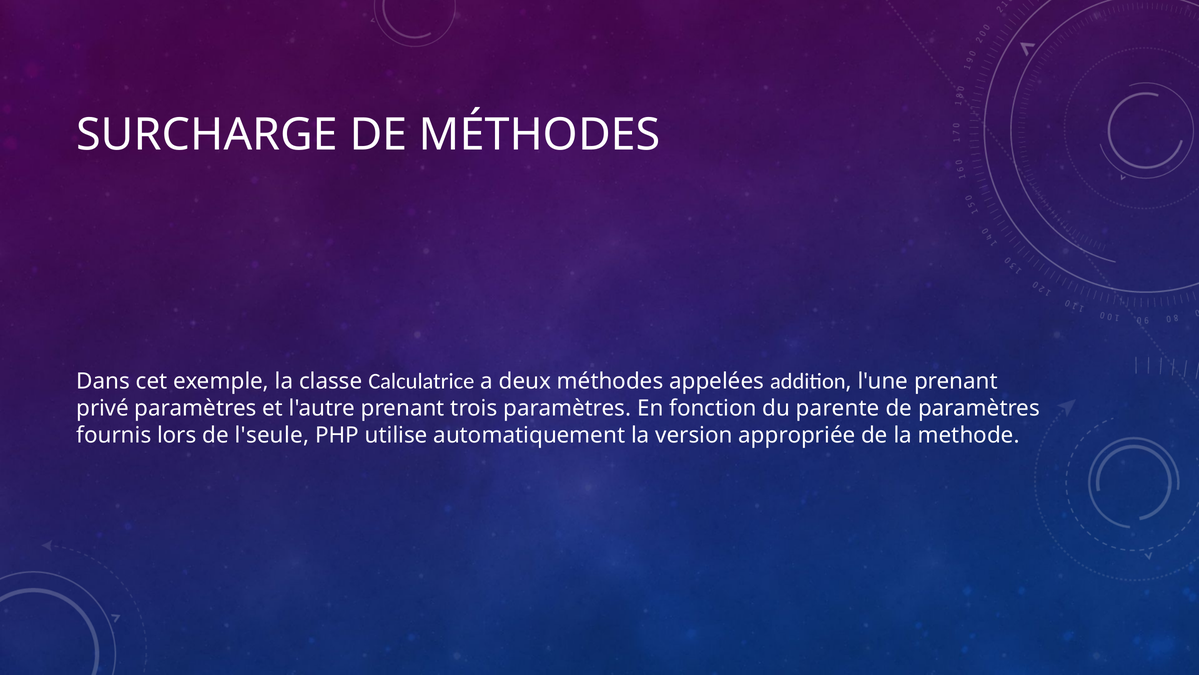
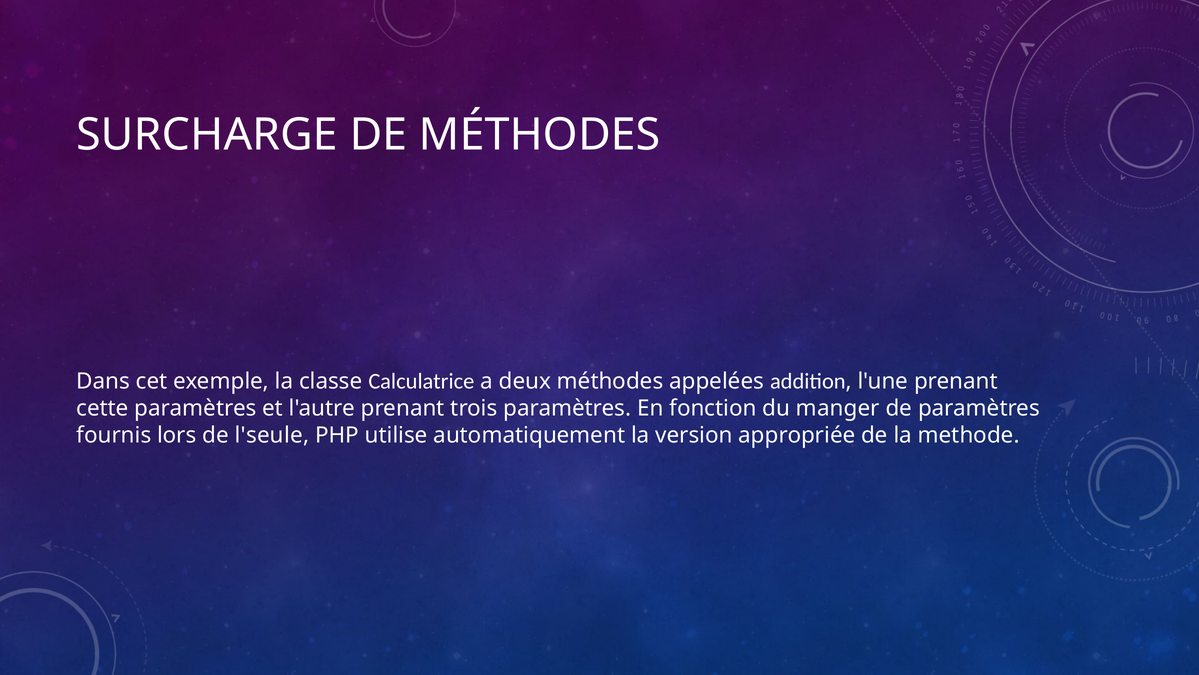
privé: privé -> cette (103, 408)
parente: parente -> manger (838, 408)
